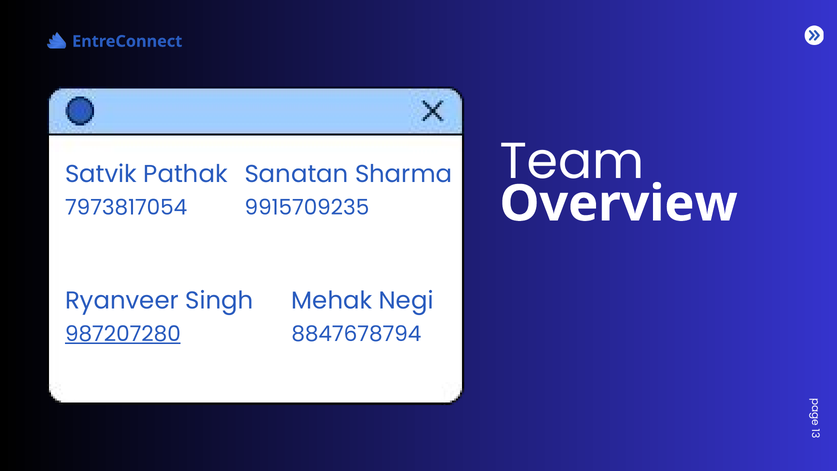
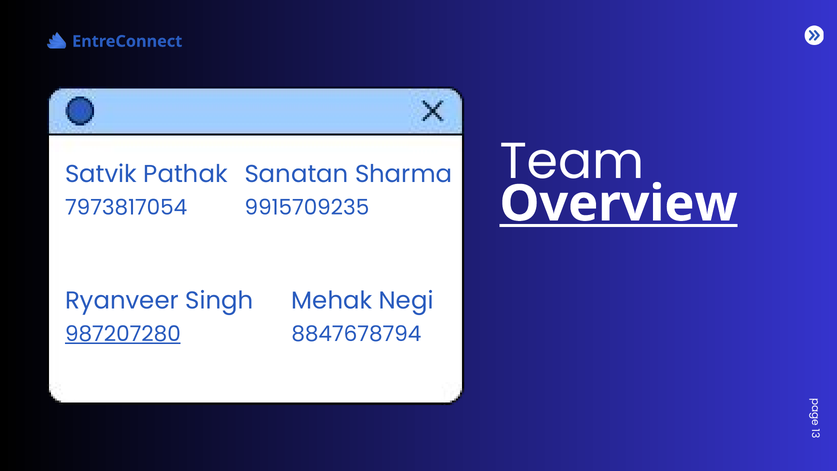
Overview underline: none -> present (619, 204)
